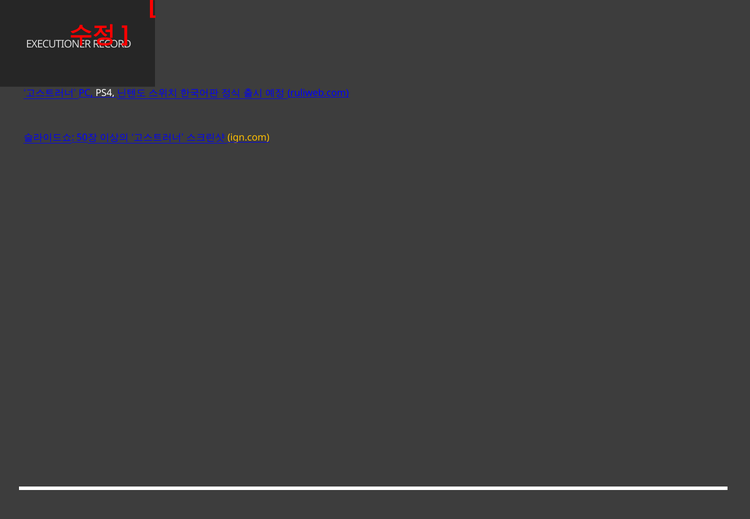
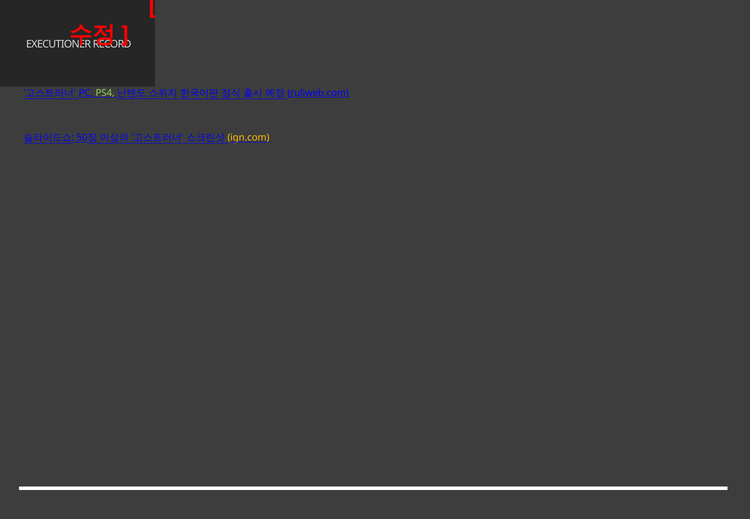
PS4 colour: white -> light green (105, 93)
